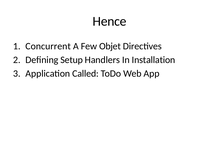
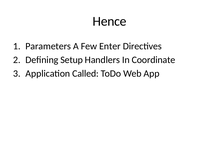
Concurrent: Concurrent -> Parameters (48, 46)
Objet: Objet -> Enter (110, 46)
Installation: Installation -> Coordinate (154, 60)
